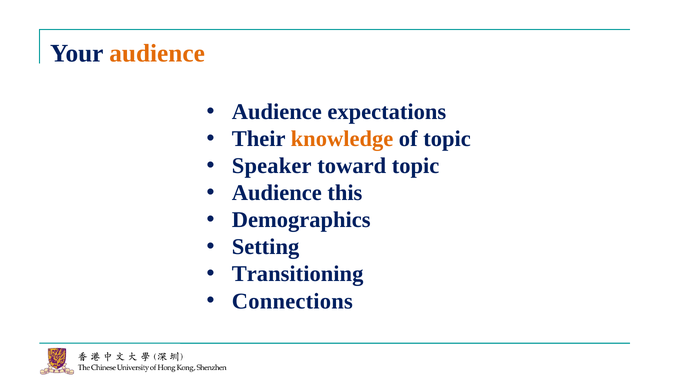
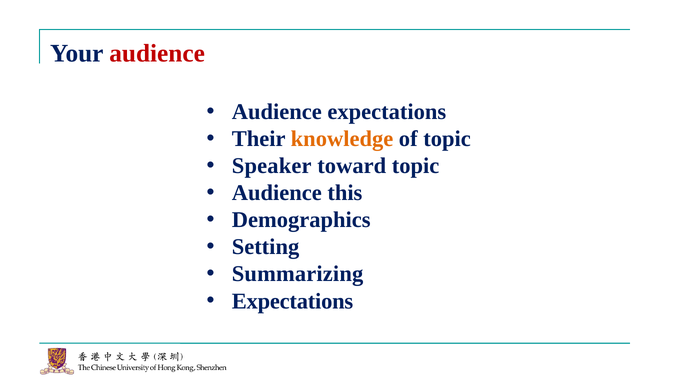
audience colour: orange -> red (157, 53)
Transitioning: Transitioning -> Summarizing (298, 274)
Connections: Connections -> Expectations (293, 301)
